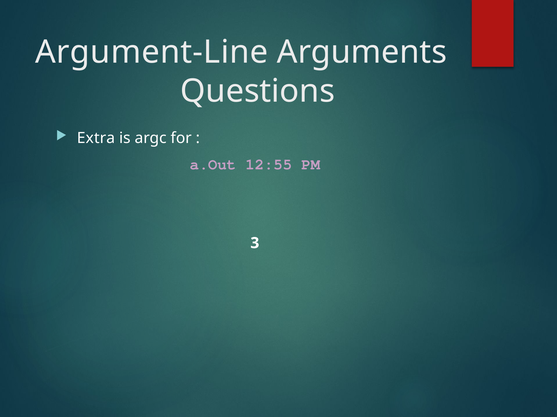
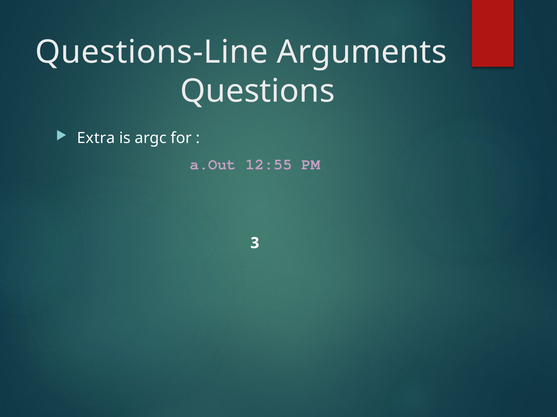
Argument-Line: Argument-Line -> Questions-Line (152, 52)
